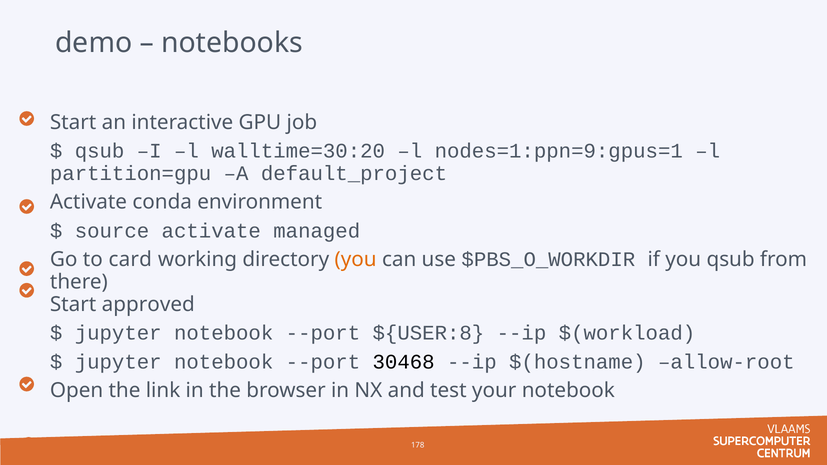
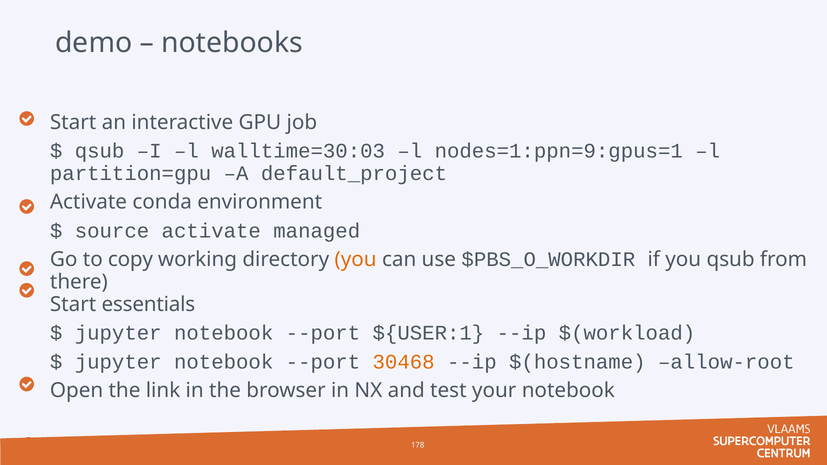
walltime=30:20: walltime=30:20 -> walltime=30:03 (298, 151)
card: card -> copy (130, 260)
approved: approved -> essentials (148, 304)
${USER:8: ${USER:8 -> ${USER:1 (428, 333)
30468 colour: black -> orange (404, 362)
